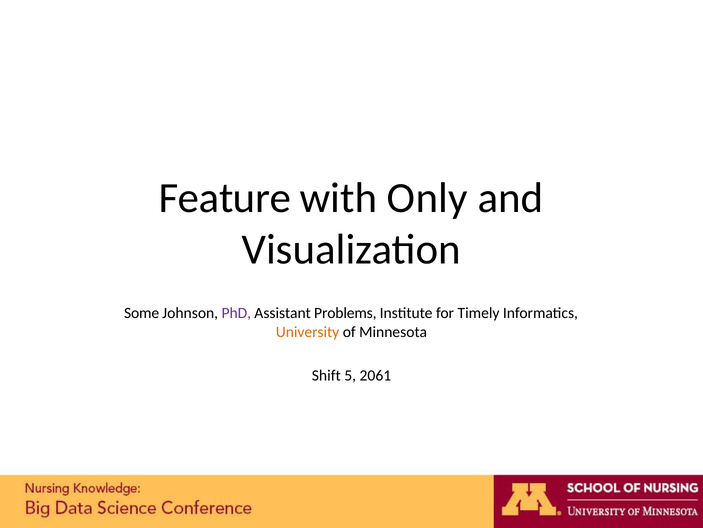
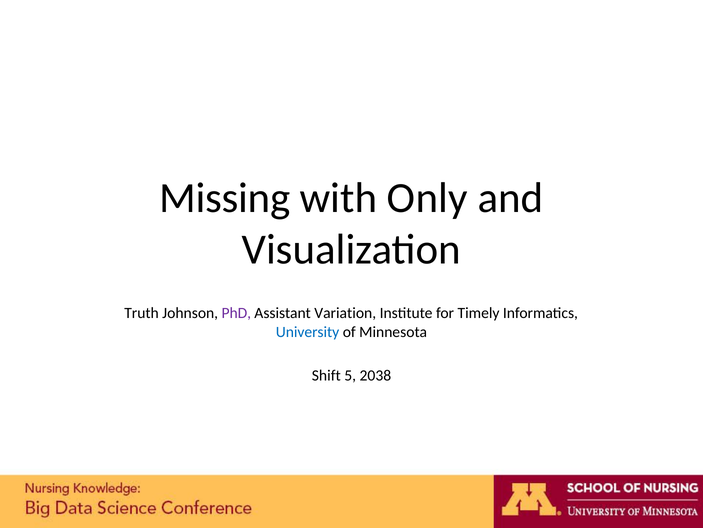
Feature: Feature -> Missing (225, 198)
Some: Some -> Truth (142, 313)
Problems: Problems -> Variation (345, 313)
University colour: orange -> blue (308, 331)
2061: 2061 -> 2038 (375, 375)
